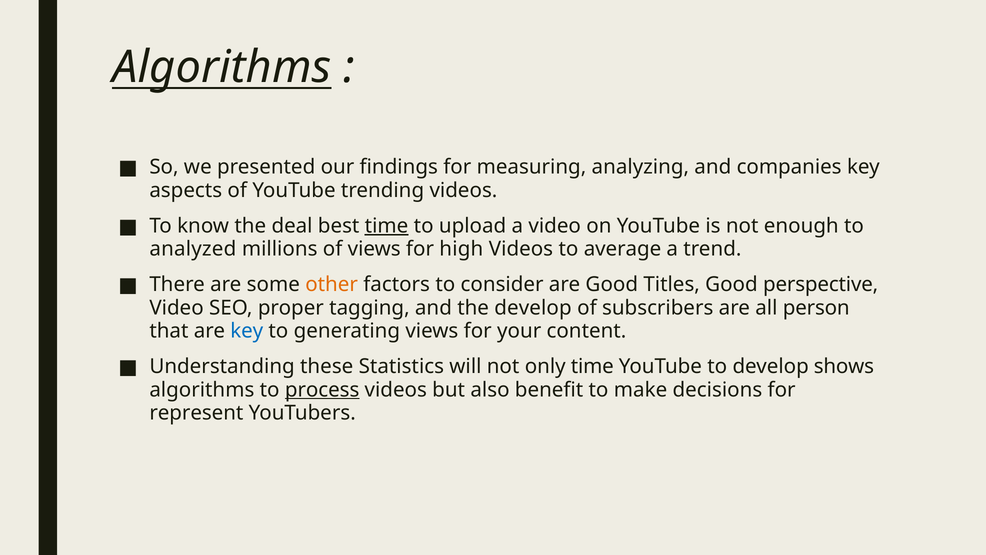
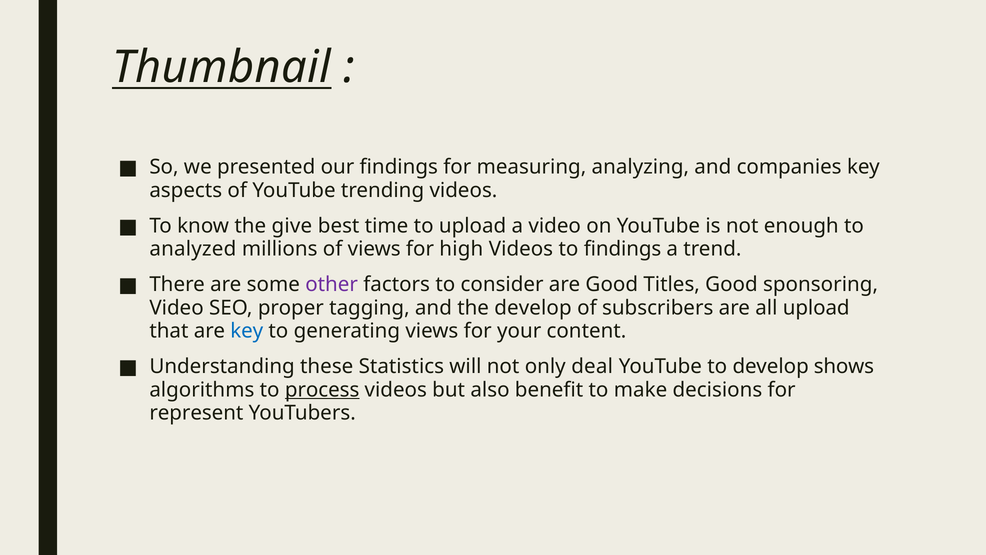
Algorithms: Algorithms -> Thumbnail (222, 67)
deal: deal -> give (292, 226)
time underline: present -> none (386, 226)
to average: average -> findings (623, 249)
other colour: orange -> purple (332, 284)
perspective: perspective -> sponsoring (821, 284)
all person: person -> upload (816, 308)
only time: time -> deal (592, 366)
